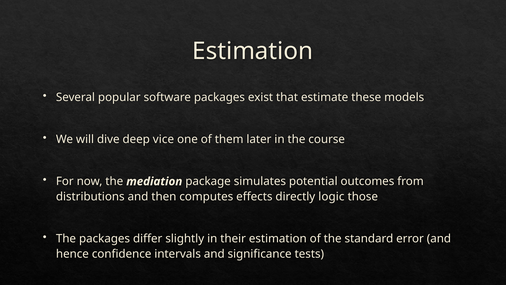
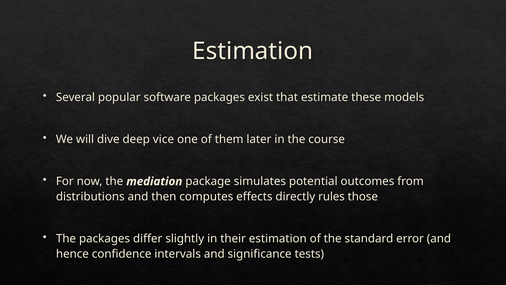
logic: logic -> rules (332, 196)
